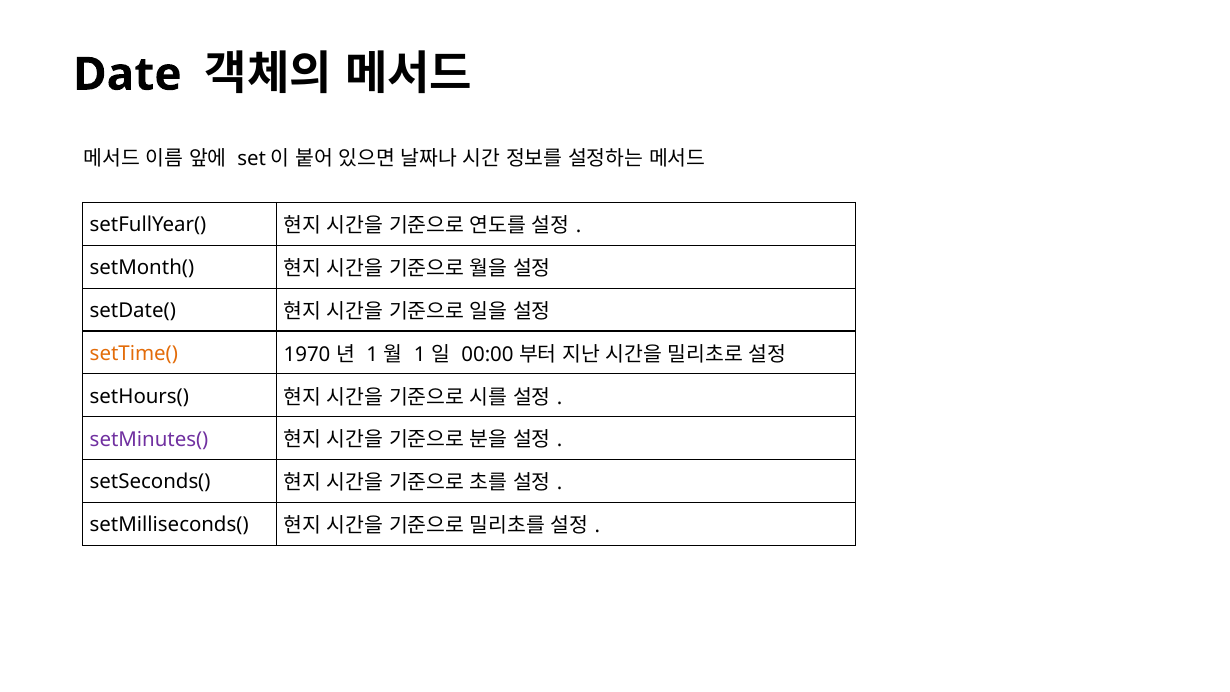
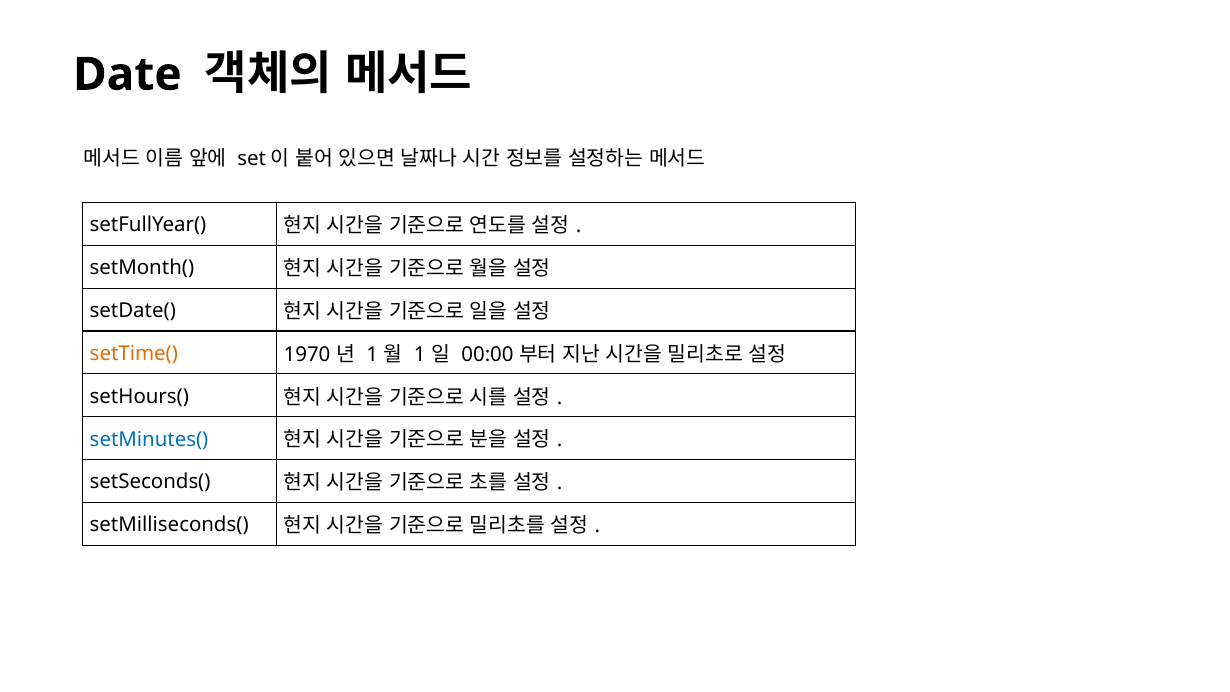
setMinutes( colour: purple -> blue (149, 439)
